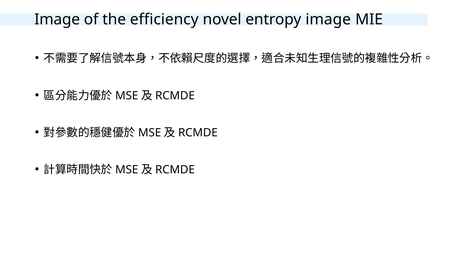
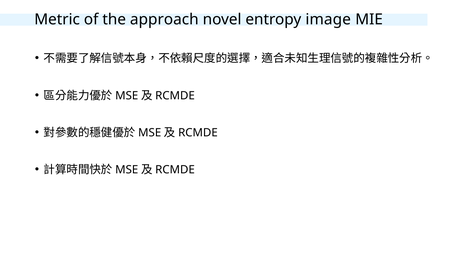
Image: Image -> Metric (57, 20)
efficiency: efficiency -> approach (164, 20)
